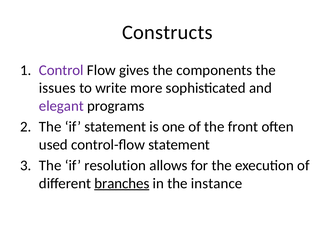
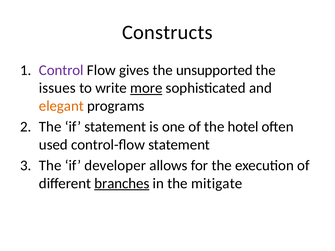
components: components -> unsupported (214, 70)
more underline: none -> present (146, 88)
elegant colour: purple -> orange (61, 106)
front: front -> hotel (243, 127)
resolution: resolution -> developer (115, 166)
instance: instance -> mitigate (217, 184)
